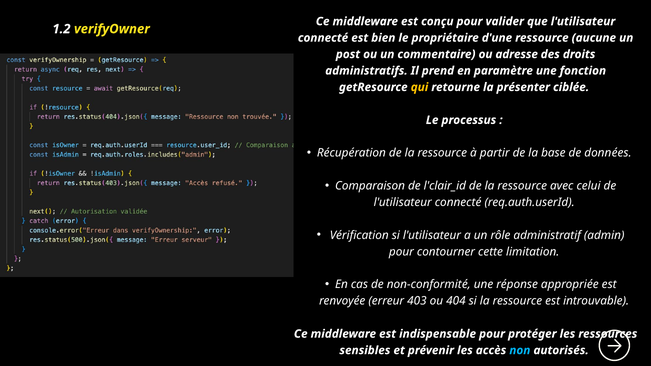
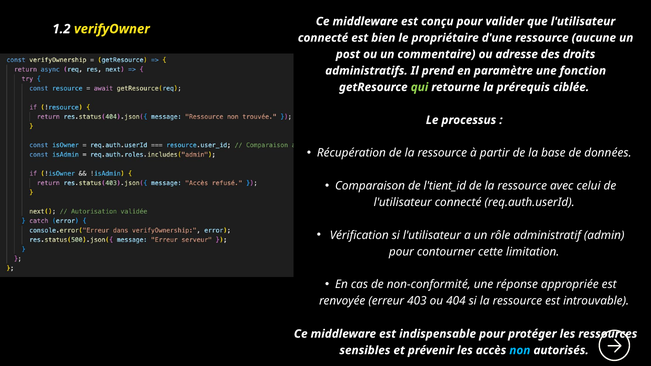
qui colour: yellow -> light green (420, 87)
présenter: présenter -> prérequis (523, 87)
l'clair_id: l'clair_id -> l'tient_id (445, 186)
